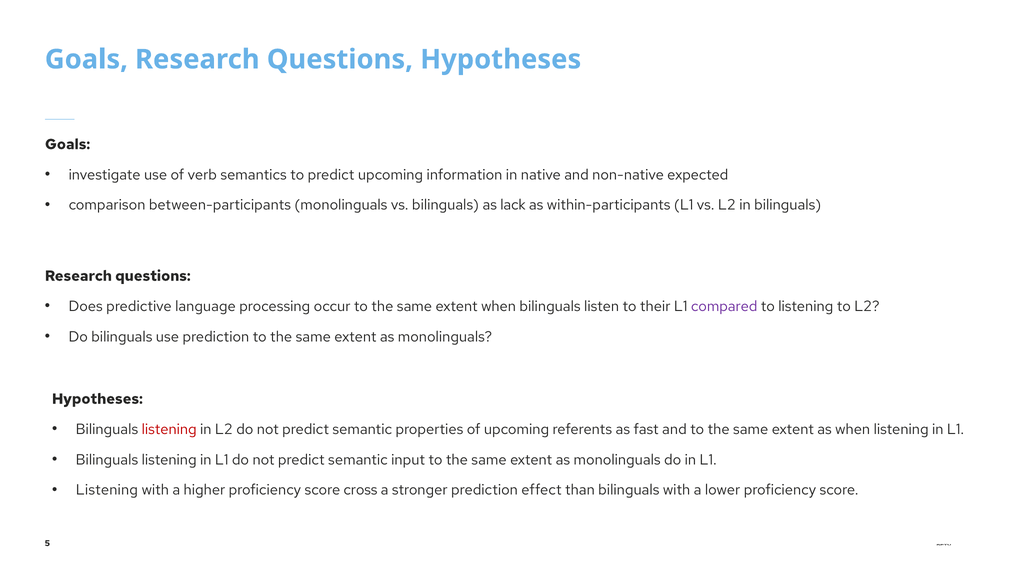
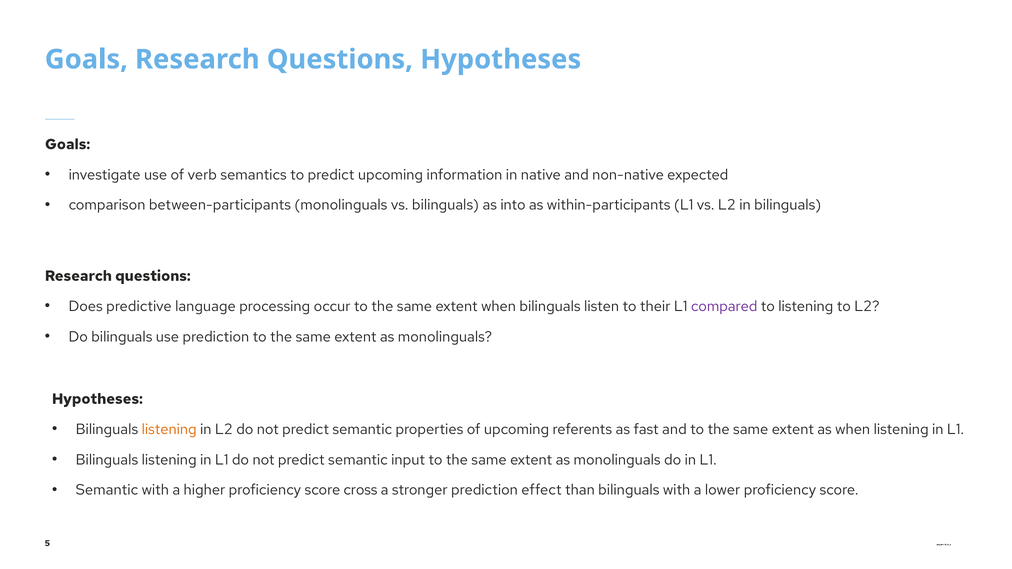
lack: lack -> into (513, 205)
listening colour: red -> orange (169, 429)
Listening: Listening -> Semantic (107, 490)
